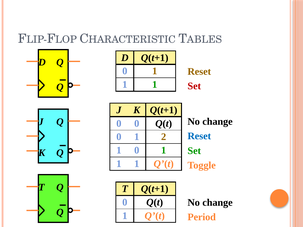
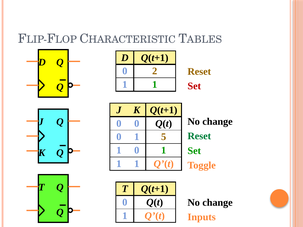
1: 1 -> 2 (155, 71)
Reset colour: blue -> green (199, 136)
2: 2 -> 5 (164, 137)
Period: Period -> Inputs (202, 217)
